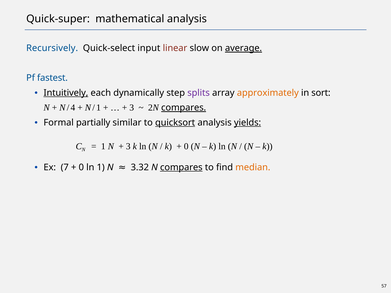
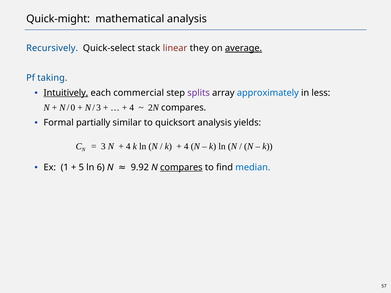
Quick-super: Quick-super -> Quick-might (58, 19)
input: input -> stack (149, 48)
slow: slow -> they (199, 48)
fastest: fastest -> taking (52, 78)
dynamically: dynamically -> commercial (139, 93)
approximately colour: orange -> blue (268, 93)
sort: sort -> less (321, 93)
4: 4 -> 0 (73, 108)
1: 1 -> 3 (98, 108)
3: 3 -> 4 (132, 108)
compares underline: present -> none (184, 108)
quicksort underline: present -> none (175, 123)
yields underline: present -> none (248, 123)
1: 1 -> 3 (103, 147)
3: 3 -> 4 (128, 147)
0: 0 -> 4 (186, 147)
7: 7 -> 1 (65, 167)
0: 0 -> 5 (81, 167)
ln 1: 1 -> 6 (101, 167)
3.32: 3.32 -> 9.92 (140, 167)
median colour: orange -> blue (253, 167)
